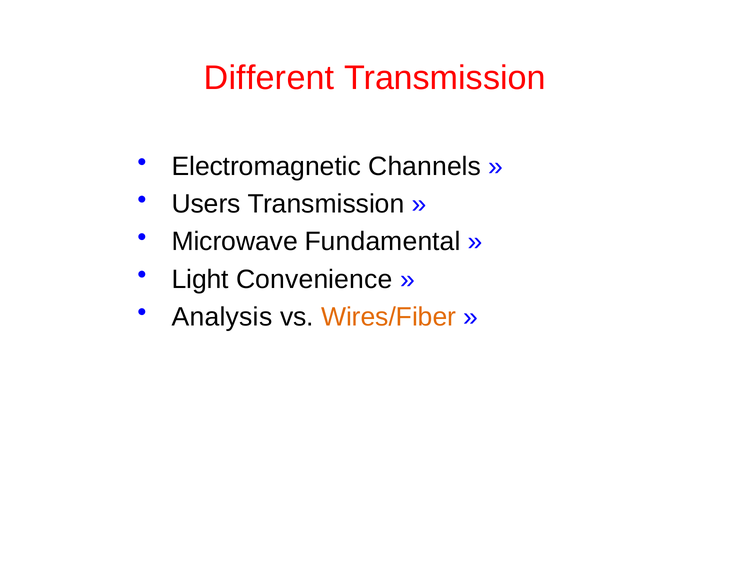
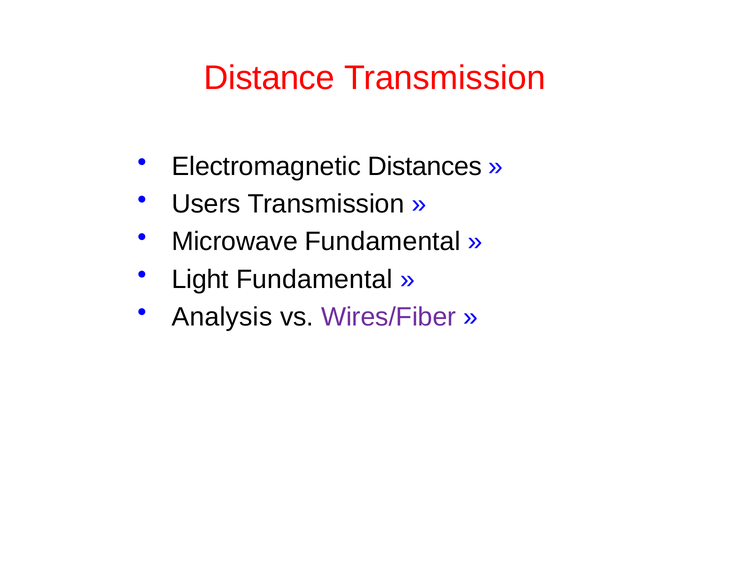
Different: Different -> Distance (269, 78)
Channels: Channels -> Distances (425, 167)
Light Convenience: Convenience -> Fundamental (314, 279)
Wires/Fiber colour: orange -> purple (389, 317)
